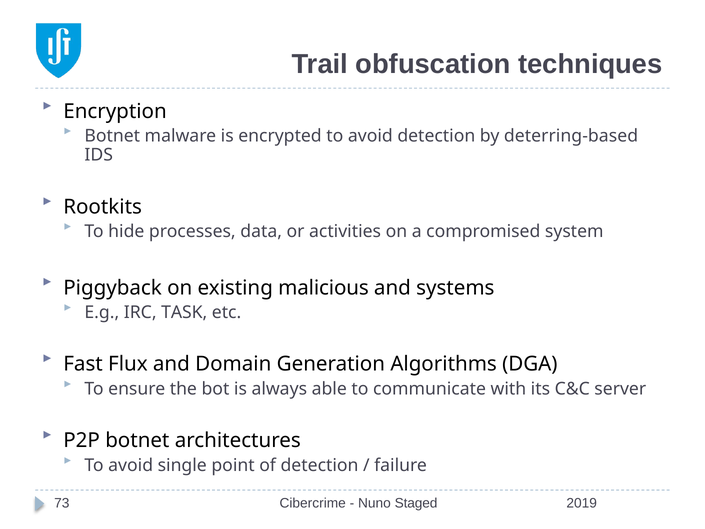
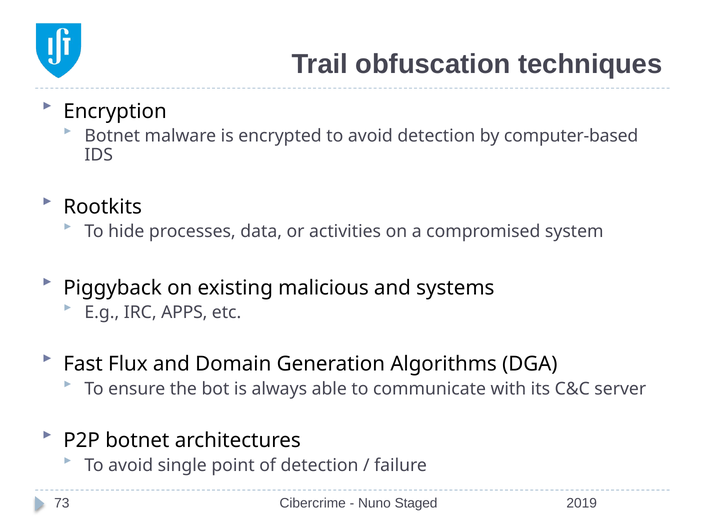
deterring-based: deterring-based -> computer-based (571, 136)
TASK: TASK -> APPS (184, 312)
